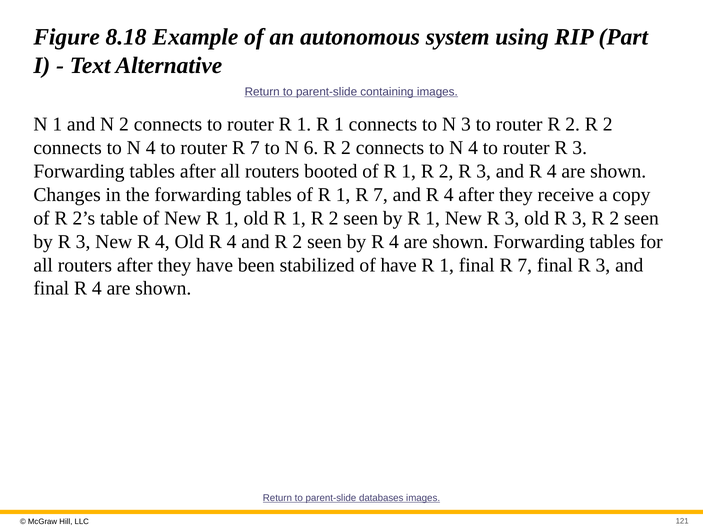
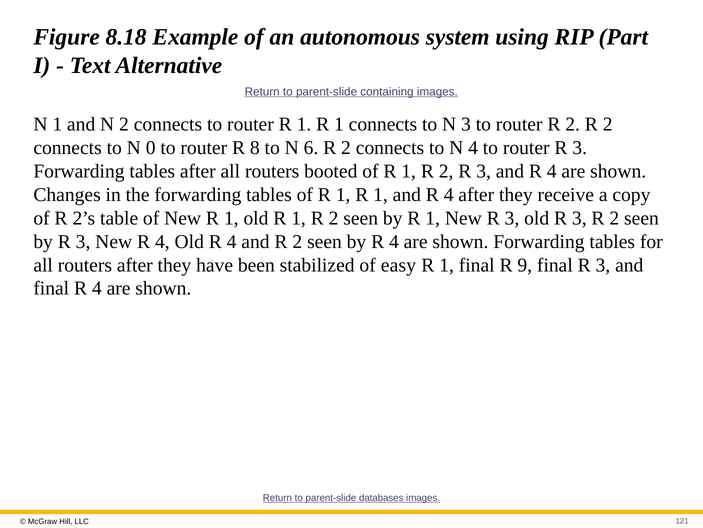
4: 4 -> 0 (151, 147)
router R 7: 7 -> 8 (255, 147)
7: 7 -> 1 (380, 194)
of have: have -> easy (398, 265)
final R 7: 7 -> 9 (525, 265)
